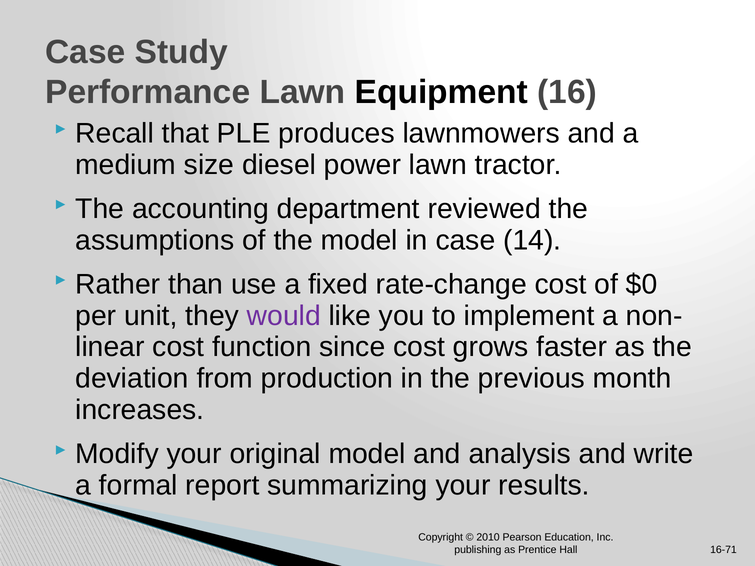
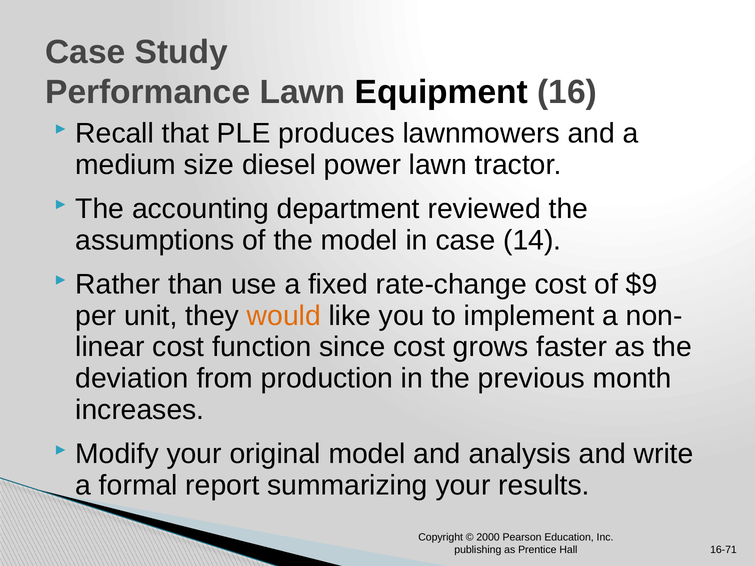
$0: $0 -> $9 (642, 284)
would colour: purple -> orange (284, 316)
2010: 2010 -> 2000 (488, 537)
